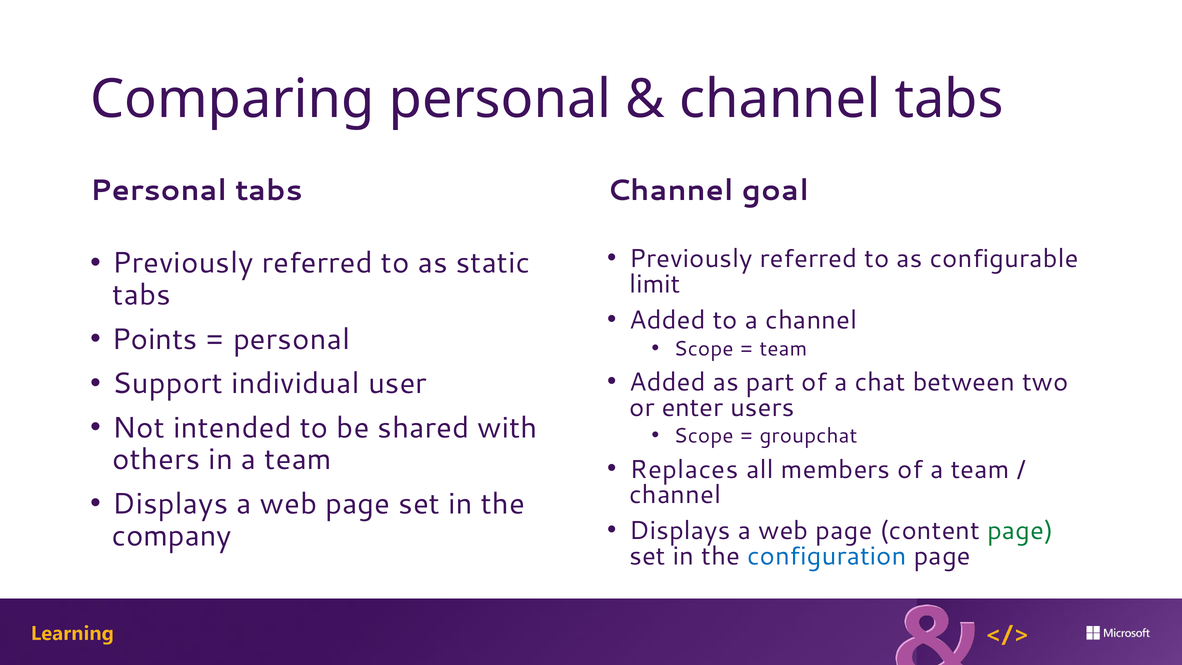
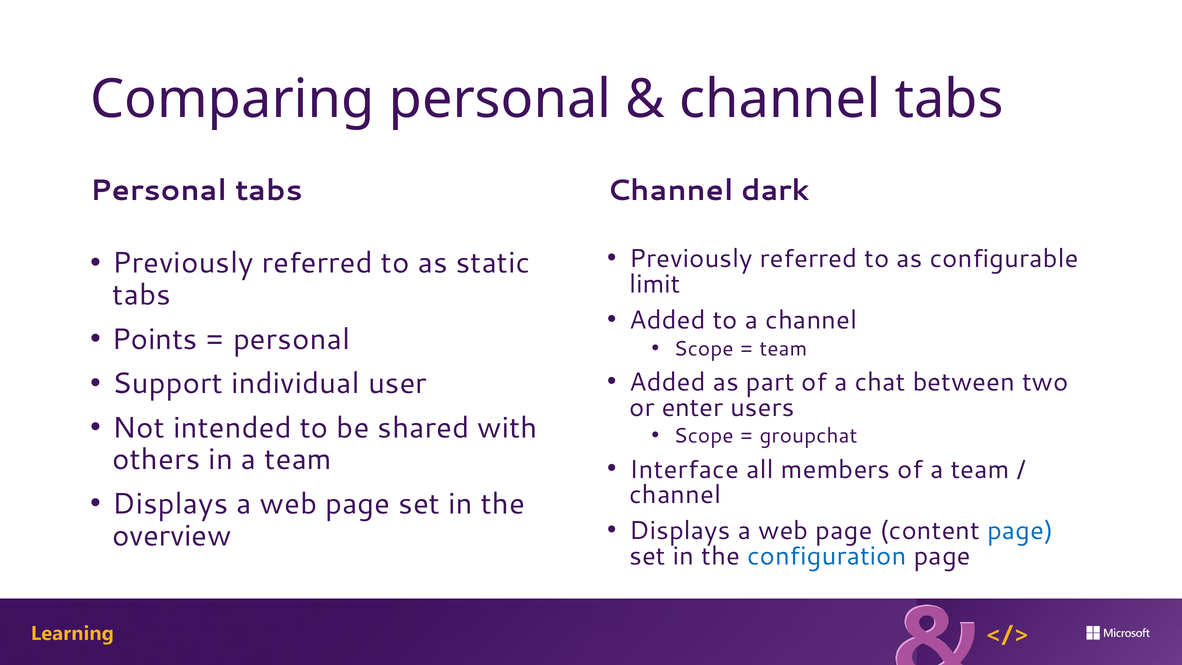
goal: goal -> dark (776, 191)
Replaces: Replaces -> Interface (684, 469)
page colour: green -> blue (1020, 531)
company: company -> overview (172, 536)
